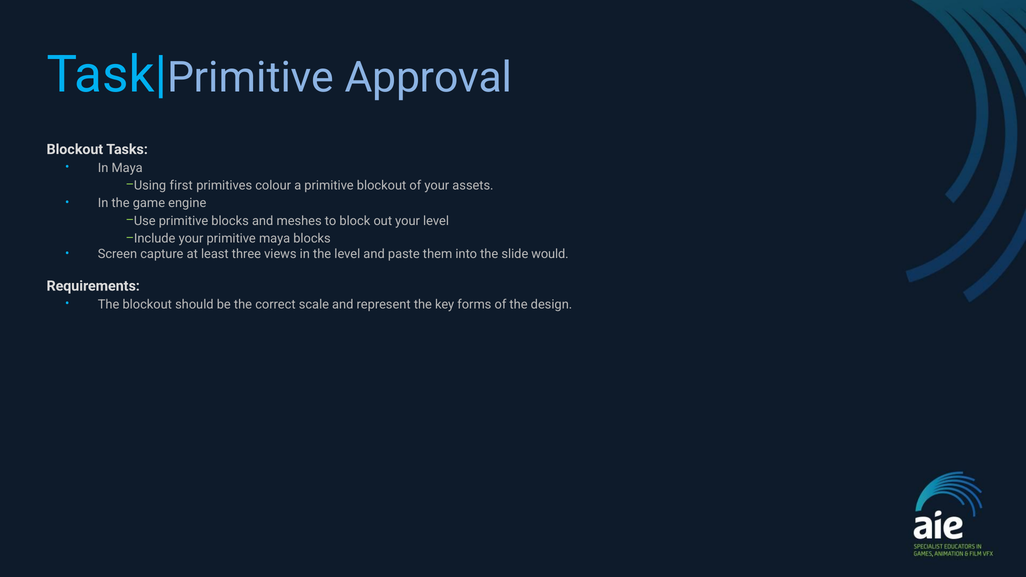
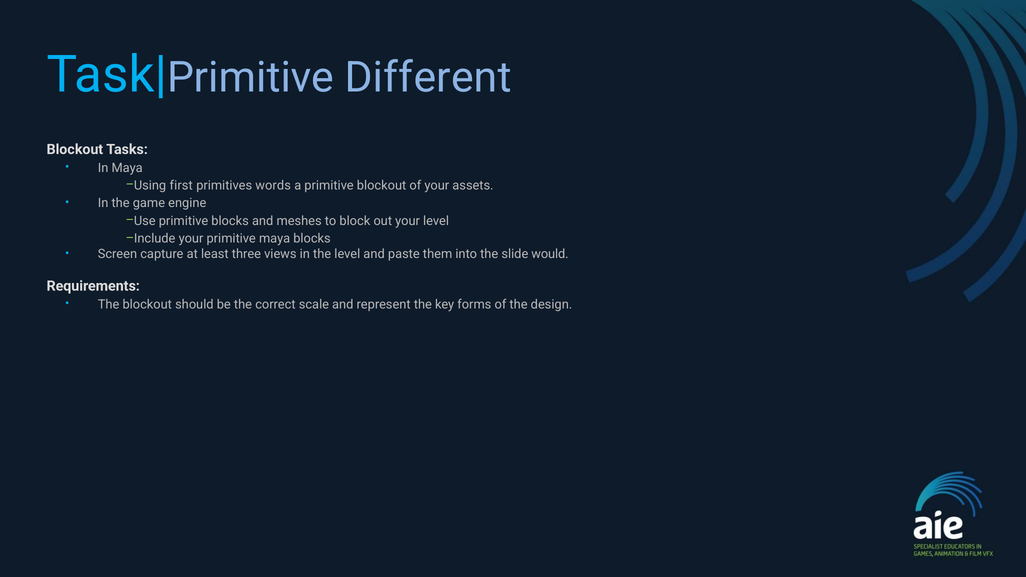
Approval: Approval -> Different (428, 78)
colour: colour -> words (273, 186)
